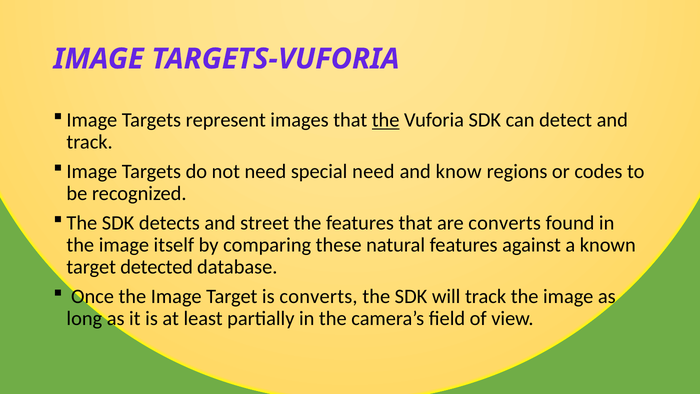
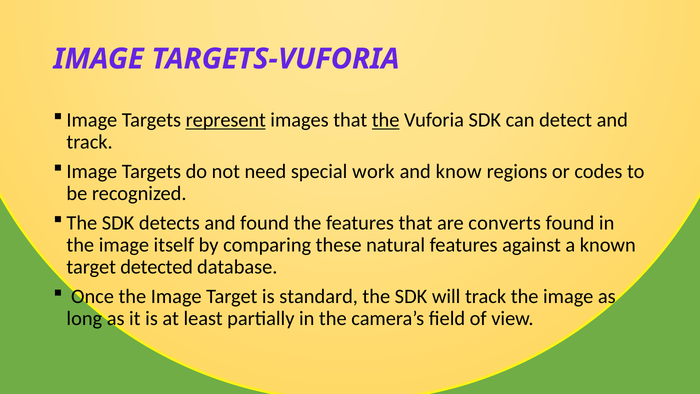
represent underline: none -> present (226, 120)
special need: need -> work (373, 171)
and street: street -> found (265, 223)
is converts: converts -> standard (319, 296)
